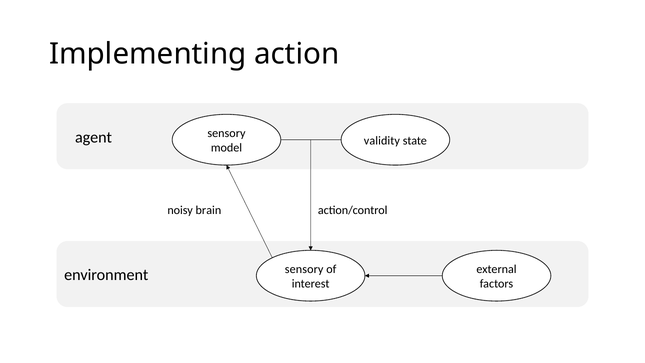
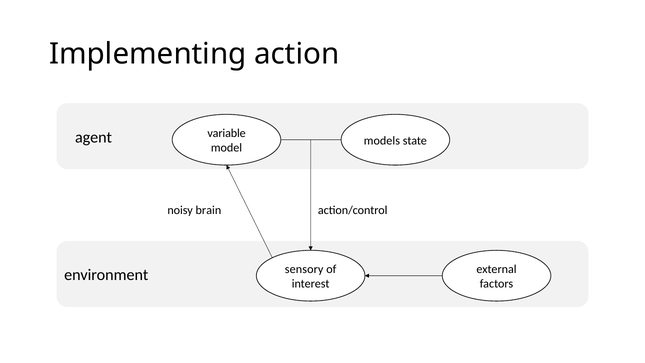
sensory: sensory -> variable (227, 133)
validity: validity -> models (382, 140)
